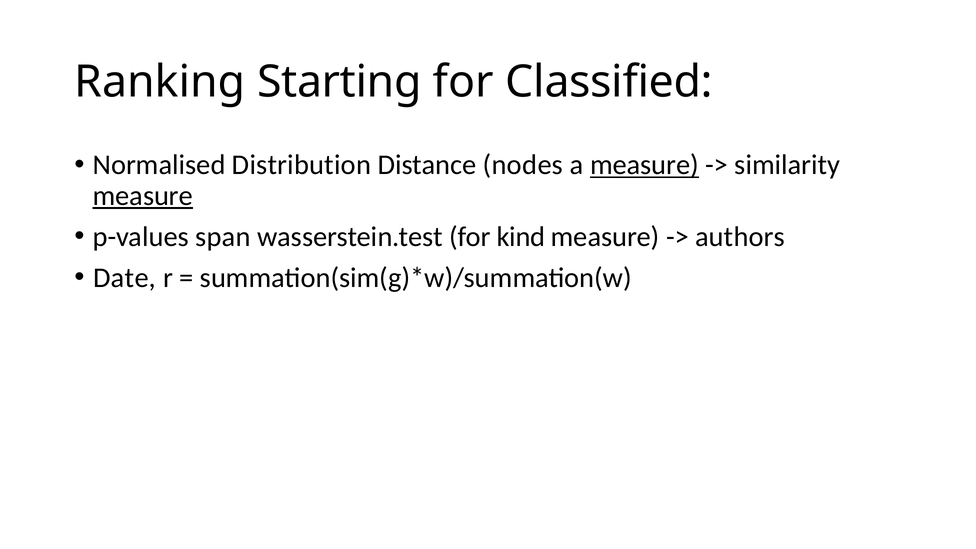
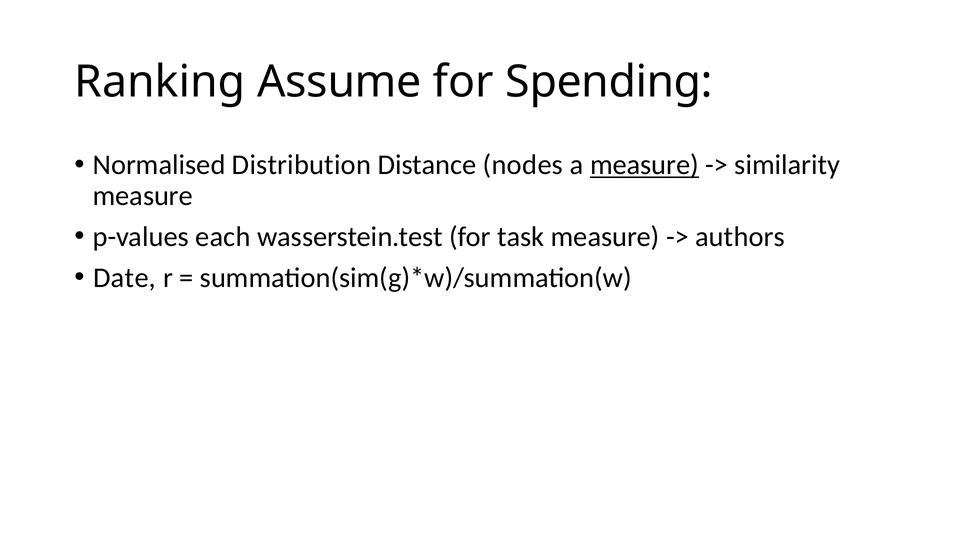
Starting: Starting -> Assume (339, 82)
Classified: Classified -> Spending (609, 82)
measure underline: present -> none (143, 196)
span: span -> each (223, 237)
kind: kind -> task (521, 237)
